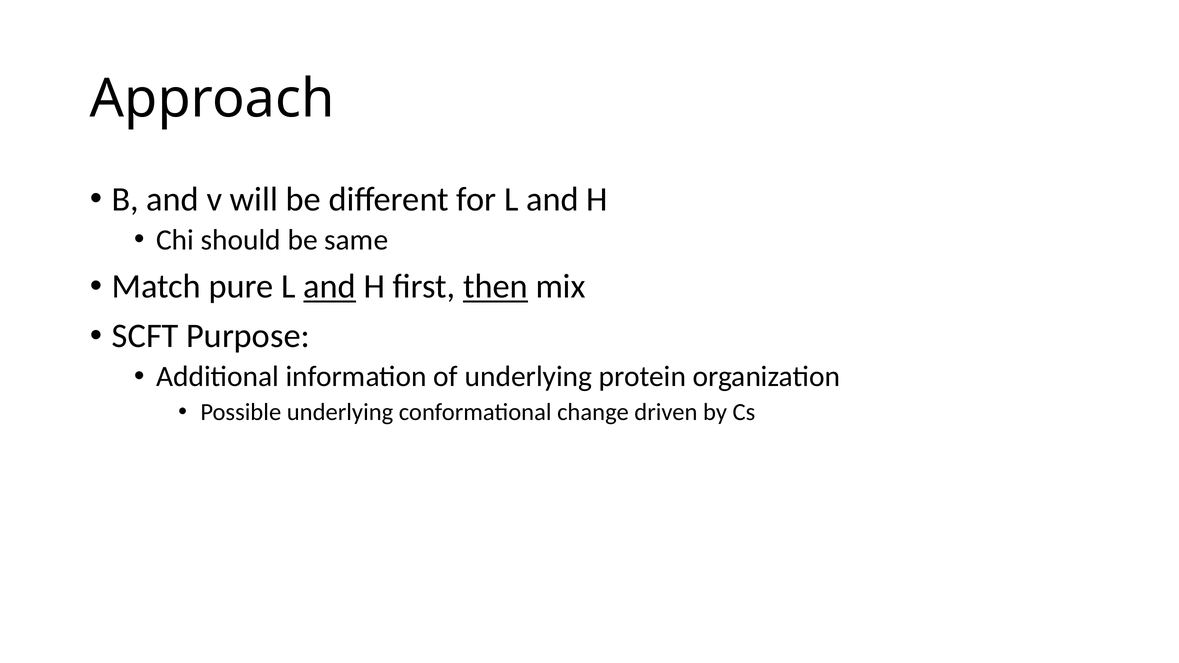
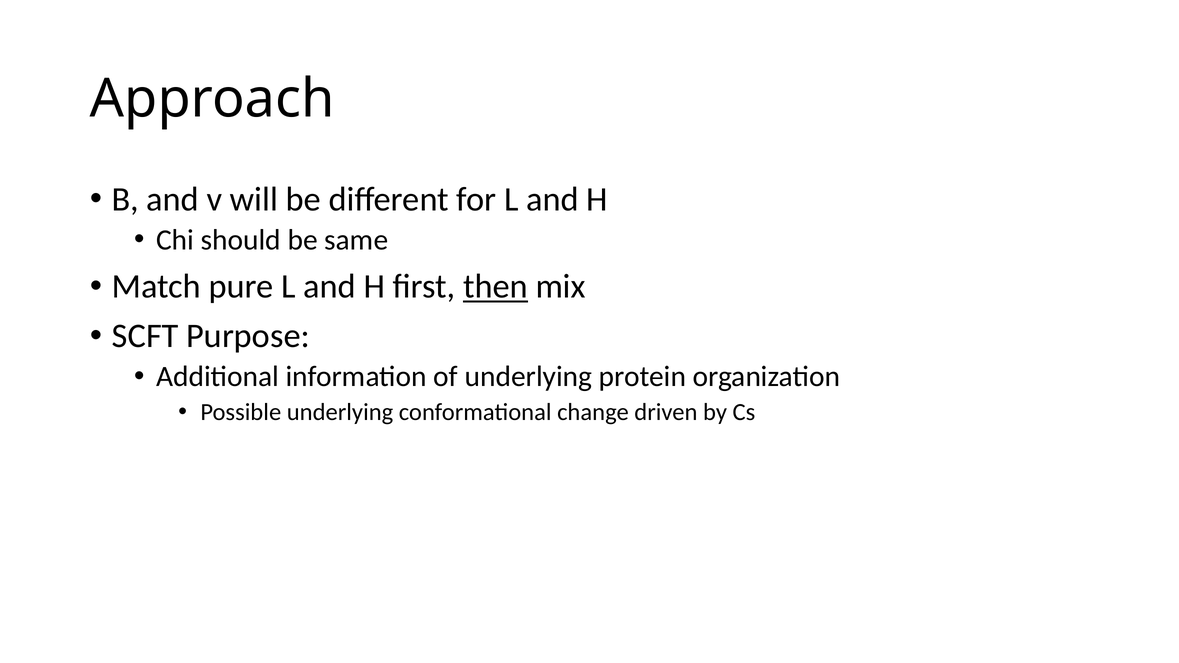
and underline: present -> none (330, 287)
